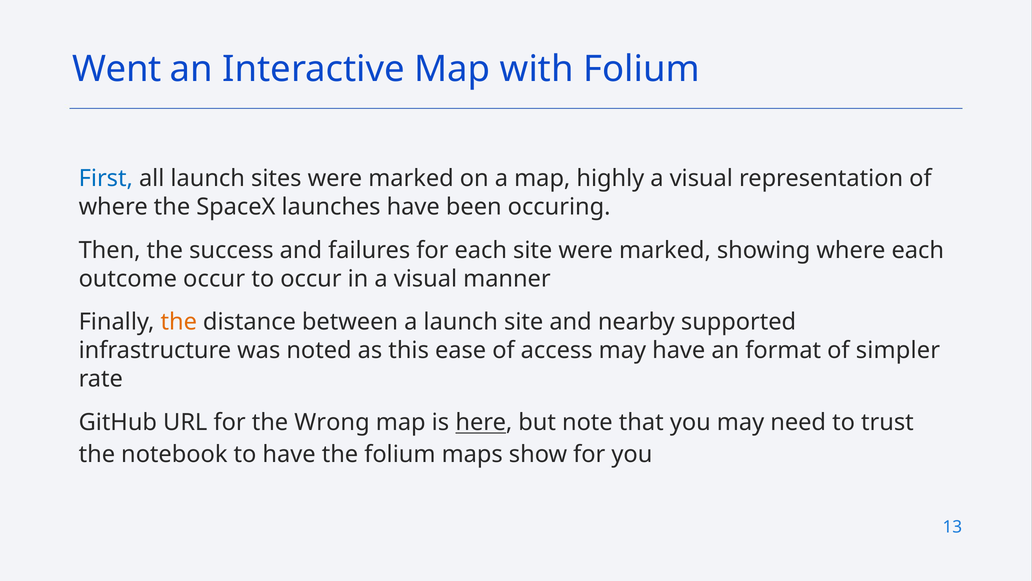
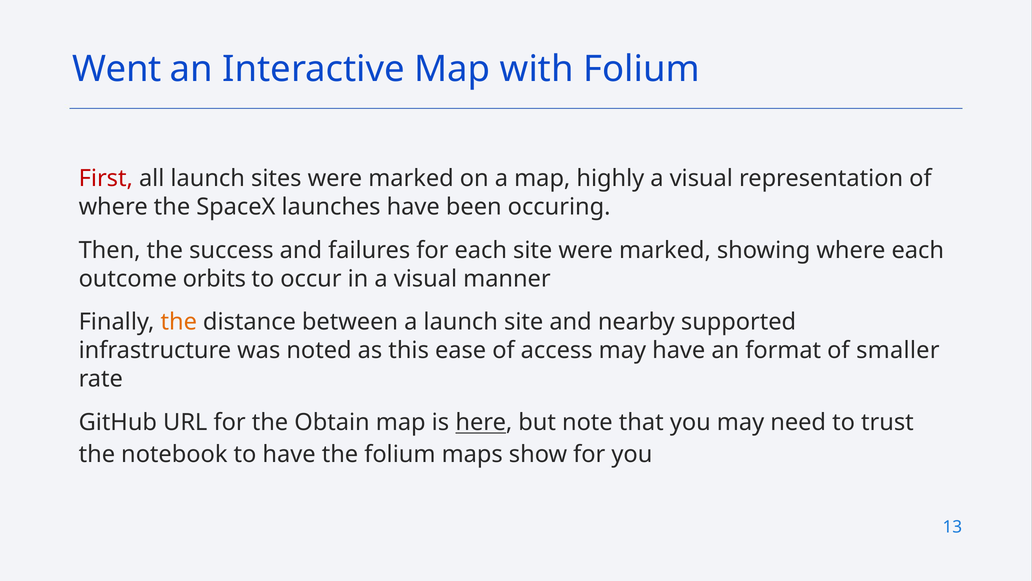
First colour: blue -> red (106, 178)
outcome occur: occur -> orbits (214, 278)
simpler: simpler -> smaller (898, 350)
Wrong: Wrong -> Obtain (332, 422)
